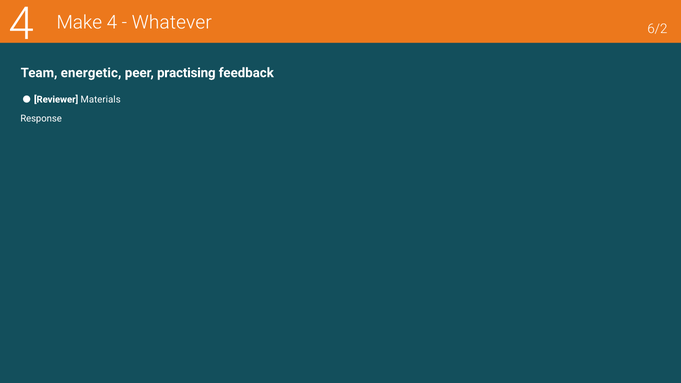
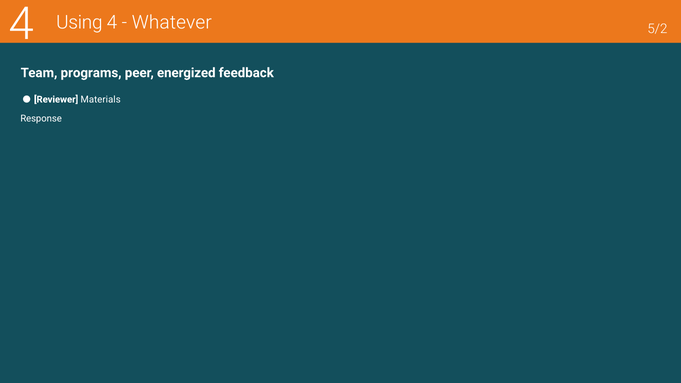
Make: Make -> Using (79, 23)
6/2: 6/2 -> 5/2 (657, 29)
energetic: energetic -> programs (91, 73)
practising: practising -> energized (186, 73)
